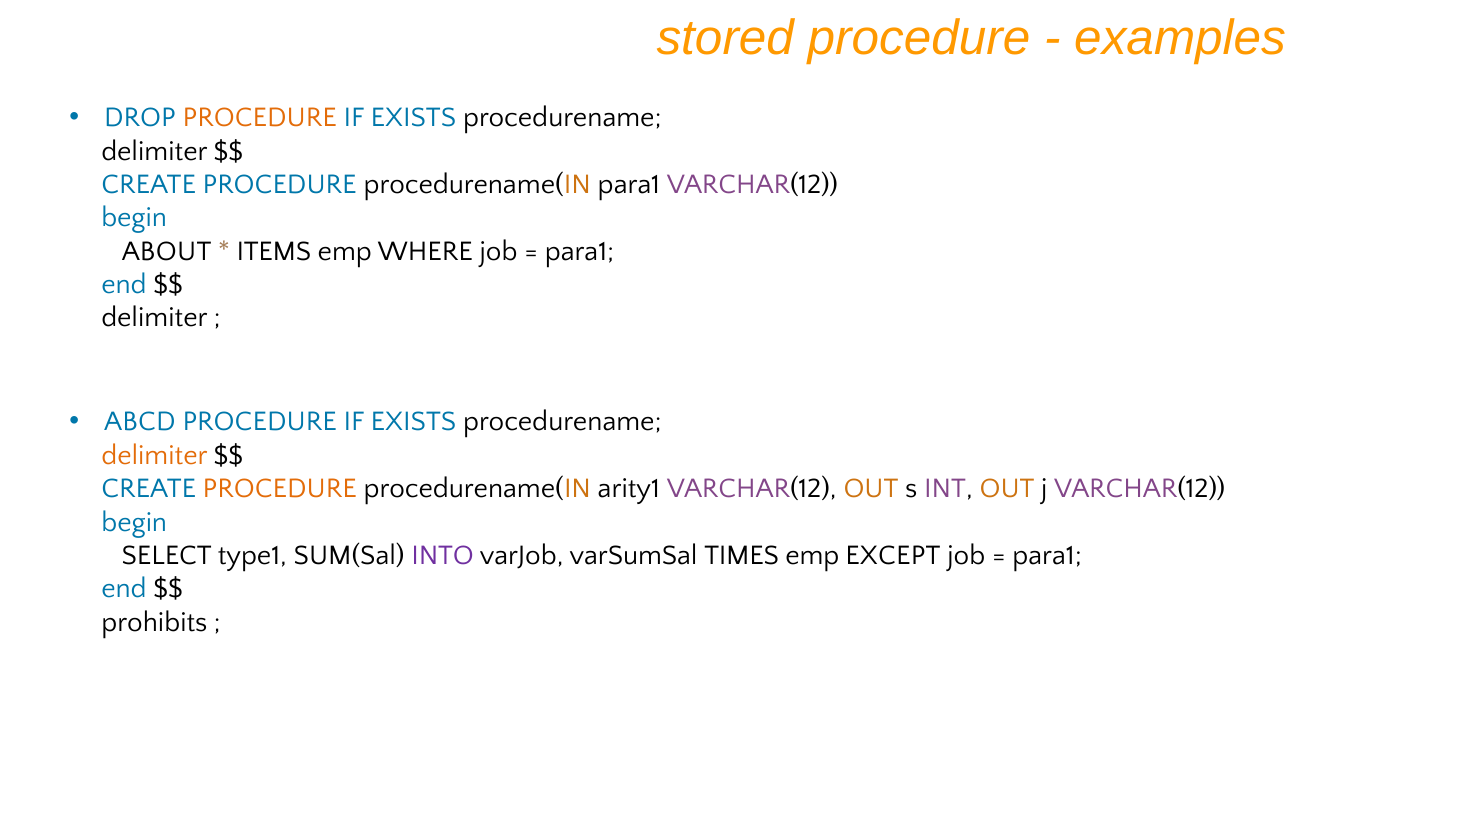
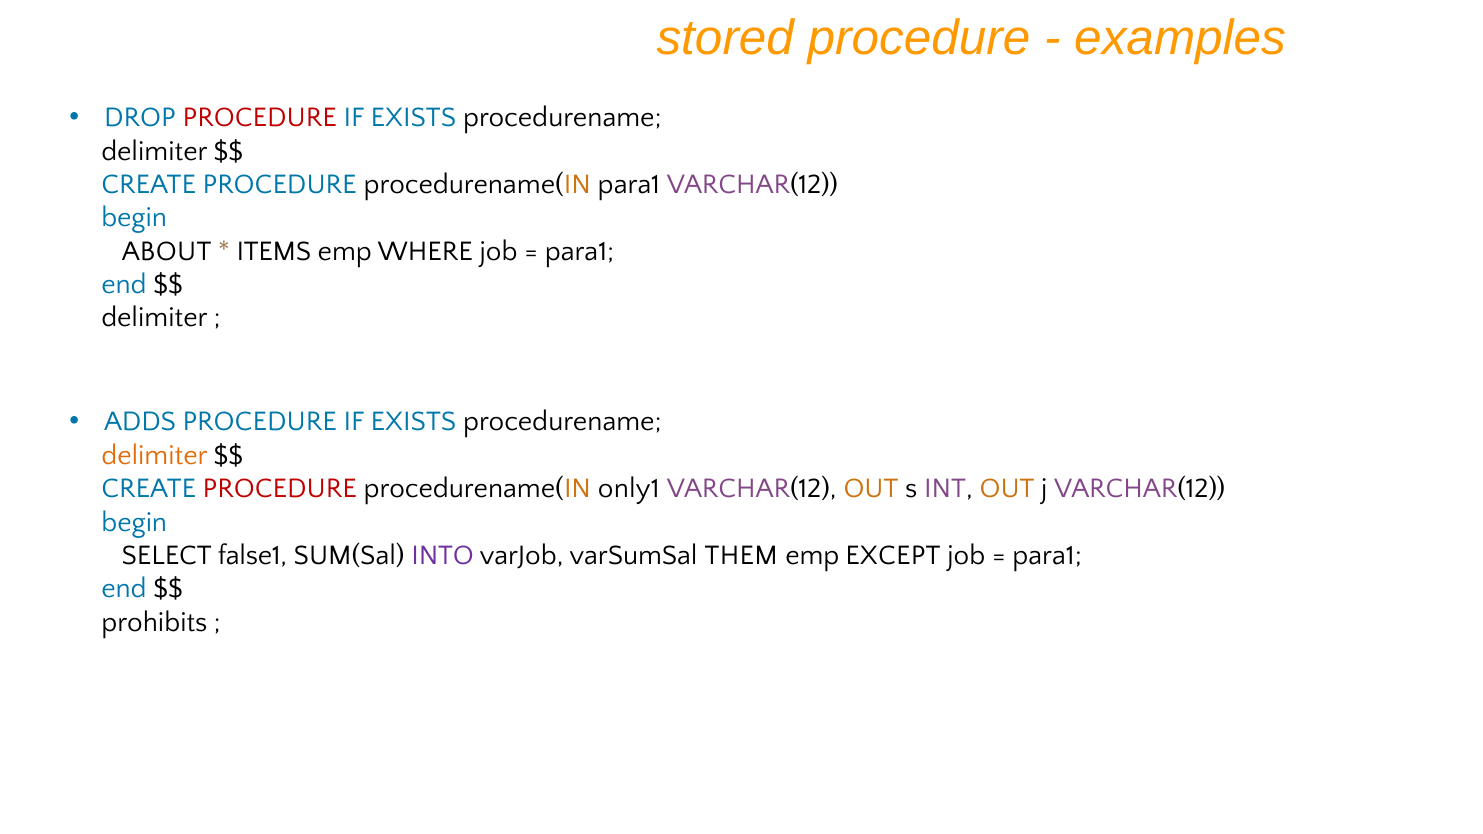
PROCEDURE colour: orange -> red (260, 118)
ABCD: ABCD -> ADDS (140, 422)
PROCEDURE colour: orange -> red (280, 489)
arity1: arity1 -> only1 (629, 489)
type1: type1 -> false1 (253, 555)
TIMES: TIMES -> THEM (741, 555)
